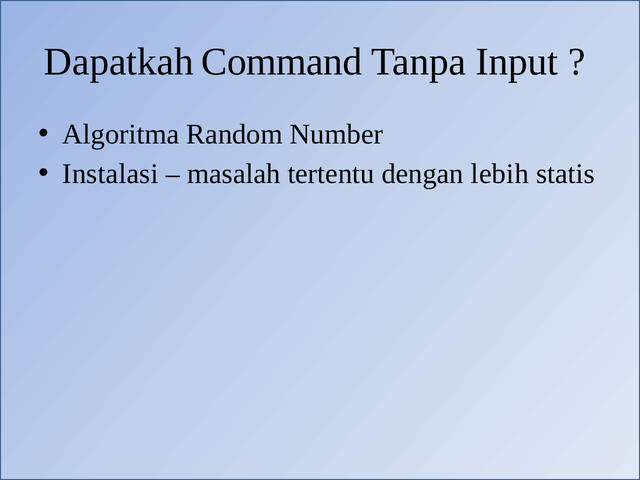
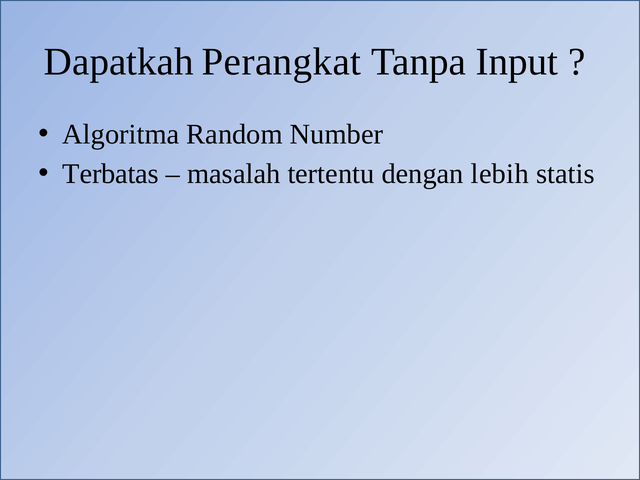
Command: Command -> Perangkat (281, 62)
Instalasi: Instalasi -> Terbatas (111, 174)
